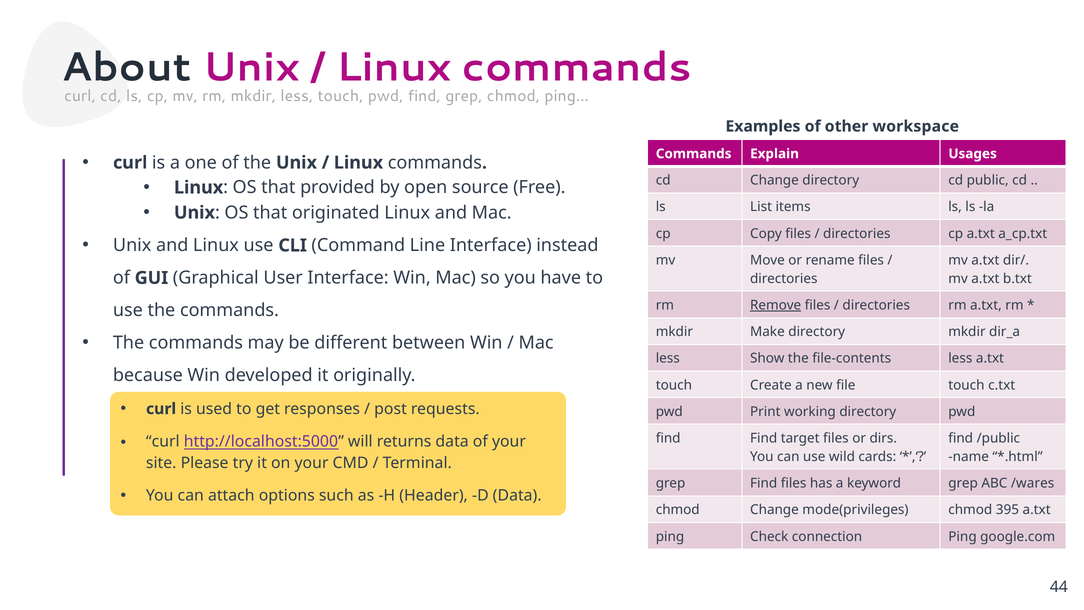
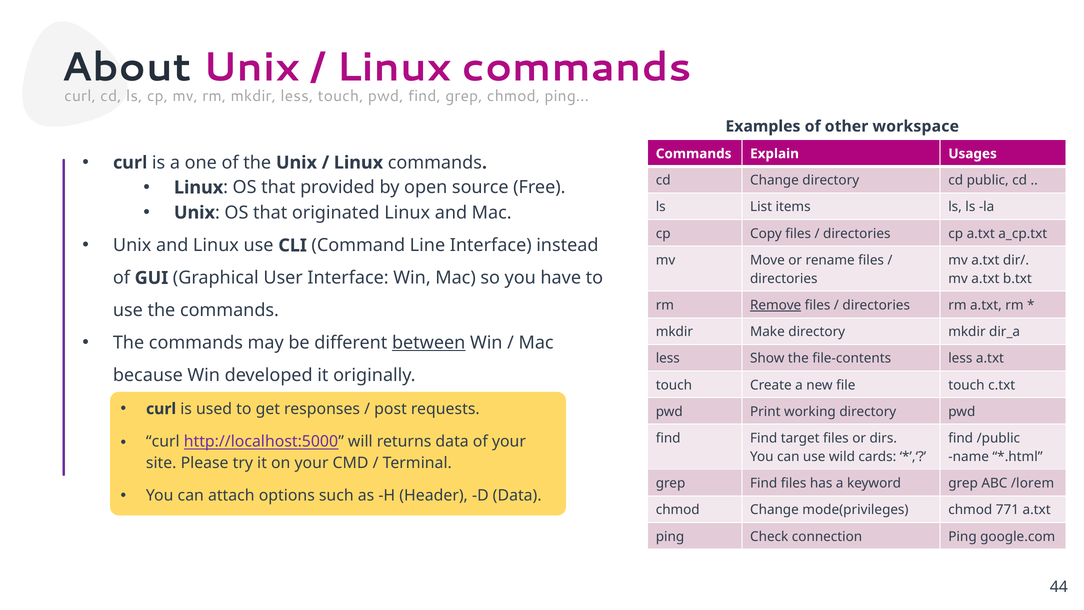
between underline: none -> present (429, 343)
/wares: /wares -> /lorem (1033, 483)
395: 395 -> 771 (1007, 510)
